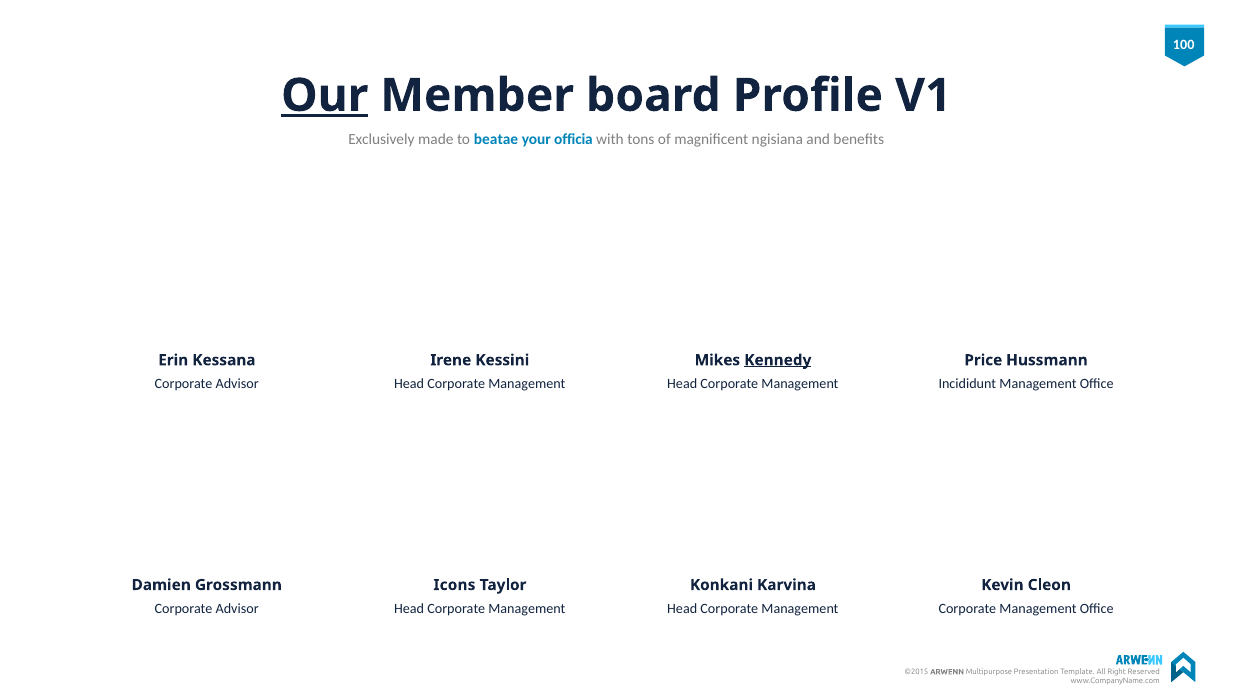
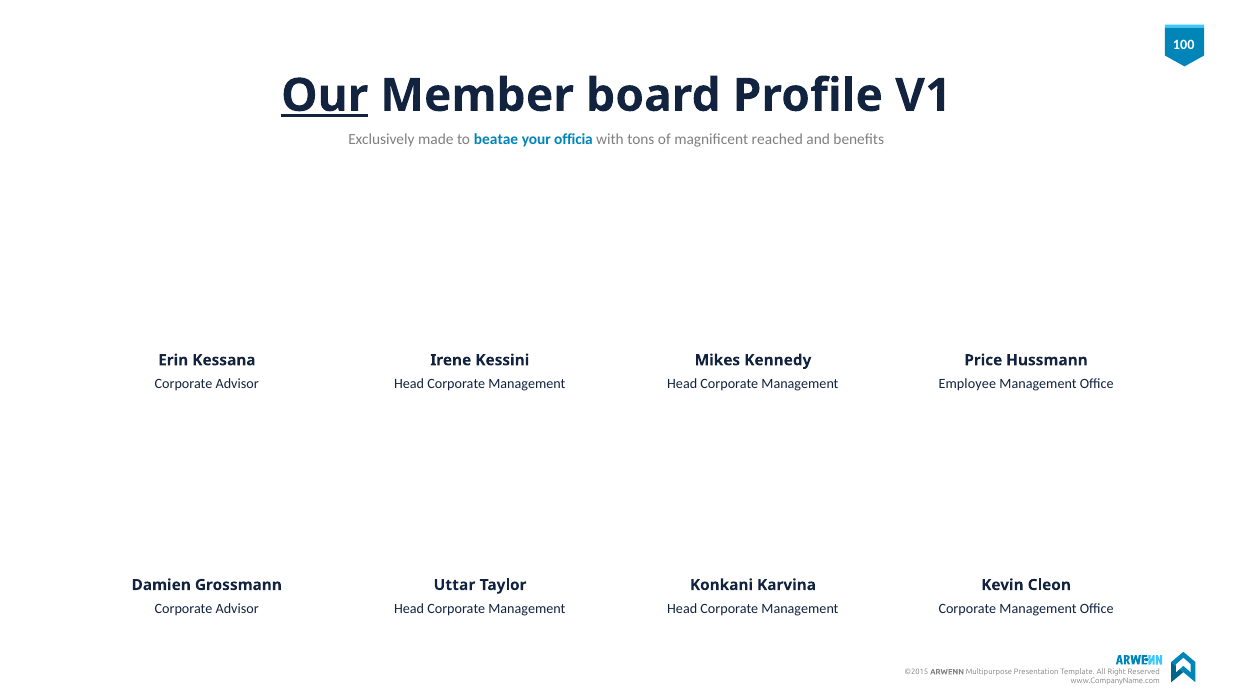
ngisiana: ngisiana -> reached (777, 139)
Kennedy underline: present -> none (778, 360)
Incididunt: Incididunt -> Employee (967, 384)
Icons: Icons -> Uttar (454, 585)
